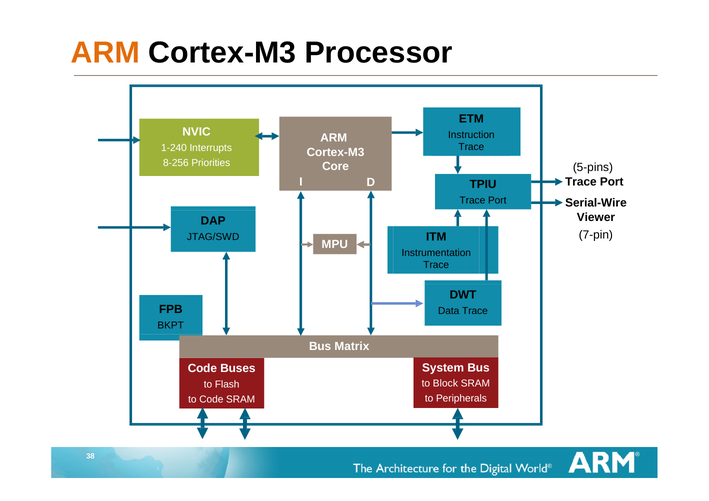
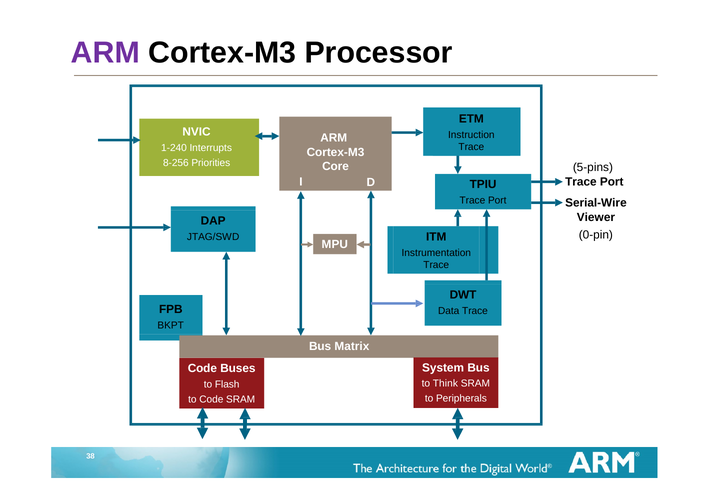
ARM colour: orange -> purple (105, 53)
7-pin: 7-pin -> 0-pin (596, 235)
Block: Block -> Think (445, 384)
